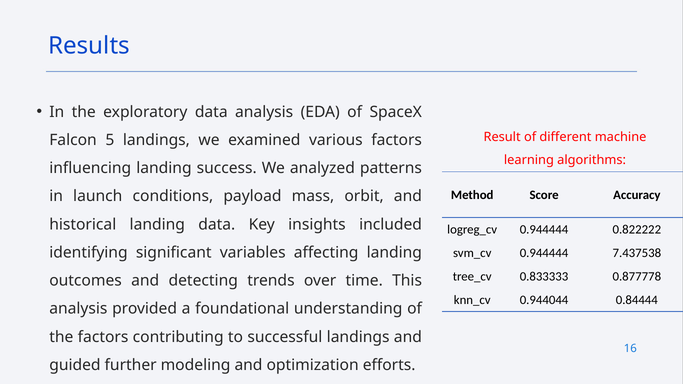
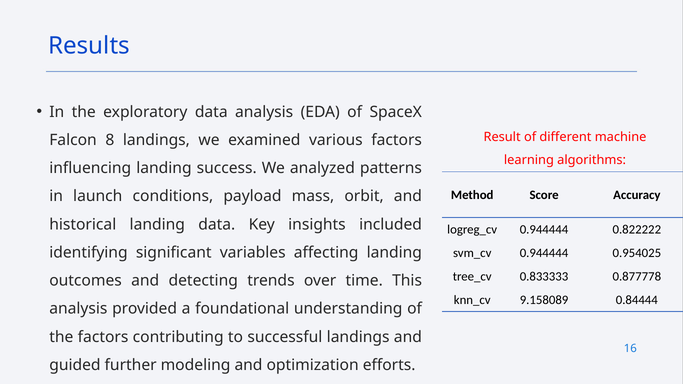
5: 5 -> 8 (110, 140)
7.437538: 7.437538 -> 0.954025 (637, 253)
0.944044: 0.944044 -> 9.158089 (544, 300)
